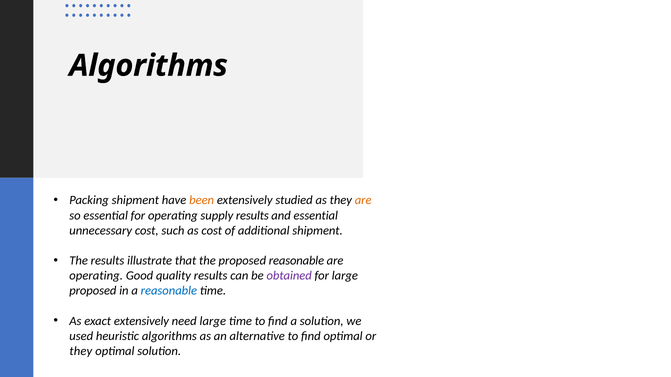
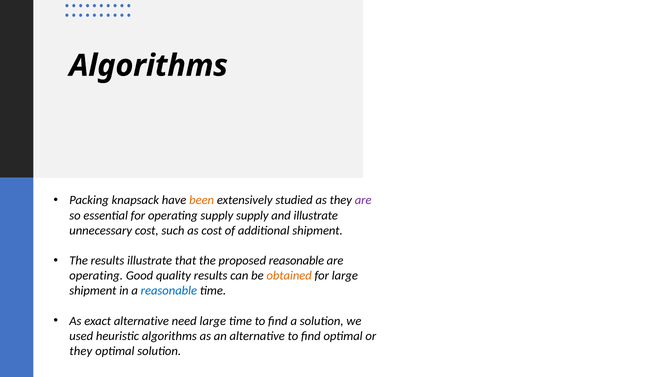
Packing shipment: shipment -> knapsack (135, 201)
are colour: orange -> purple (363, 201)
supply results: results -> supply (252, 216)
and essential: essential -> illustrate (316, 216)
obtained colour: purple -> orange (289, 276)
proposed: proposed -> shipment (93, 291)
exact extensively: extensively -> alternative (141, 321)
